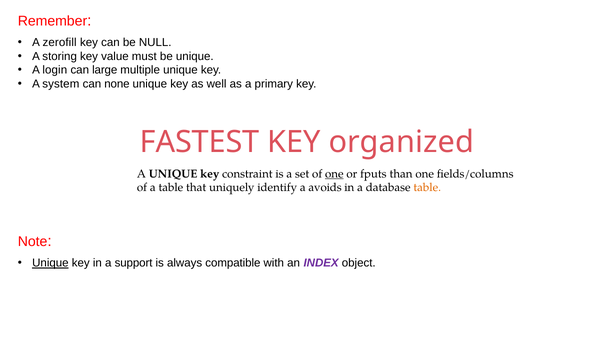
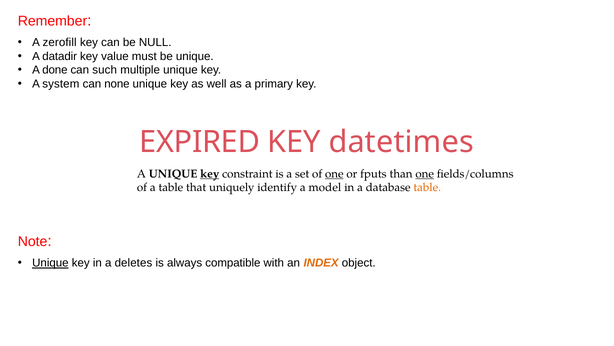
storing: storing -> datadir (60, 56)
login: login -> done (55, 70)
large: large -> such (105, 70)
FASTEST: FASTEST -> EXPIRED (200, 142)
organized: organized -> datetimes (401, 142)
key underline: none -> present (210, 174)
one underline: none -> present (425, 174)
avoids: avoids -> model (325, 187)
support: support -> deletes (133, 263)
INDEX colour: purple -> orange (321, 263)
